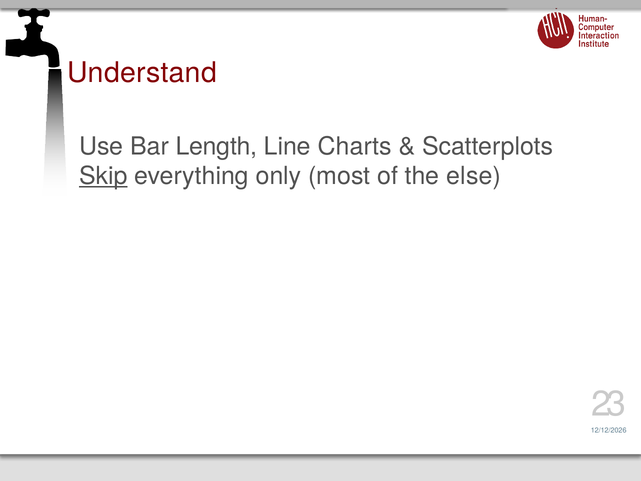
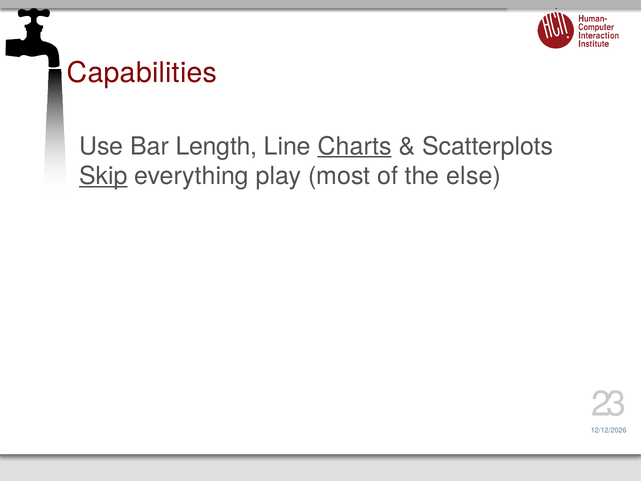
Understand: Understand -> Capabilities (142, 73)
Charts underline: none -> present (355, 146)
only: only -> play (278, 176)
